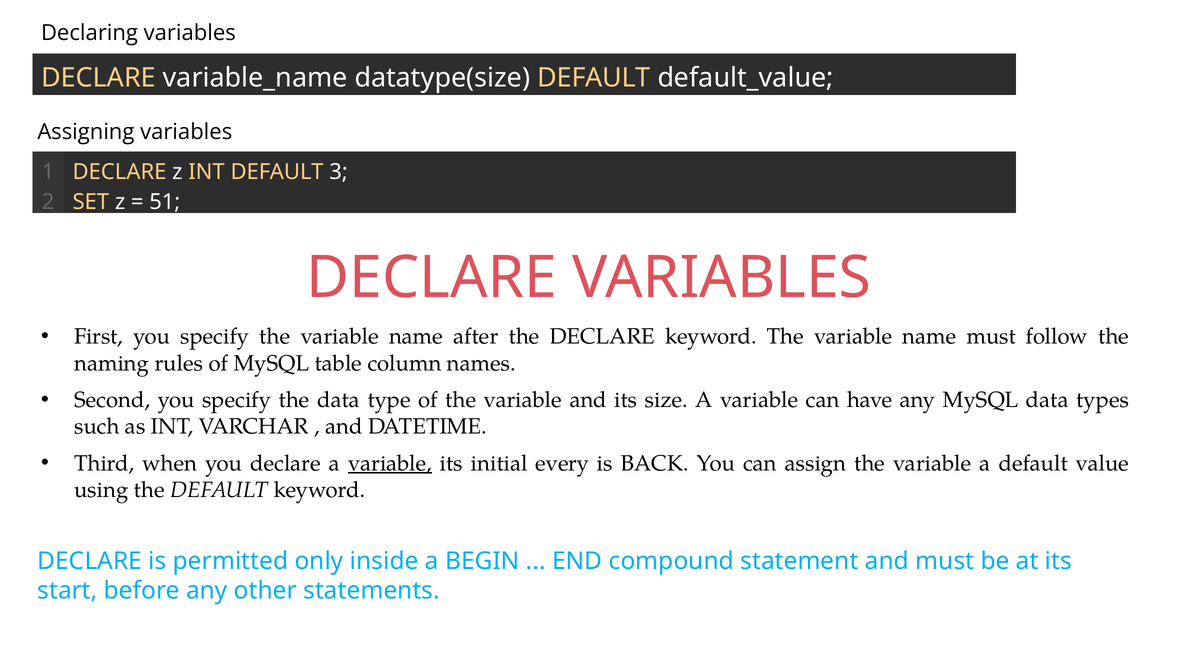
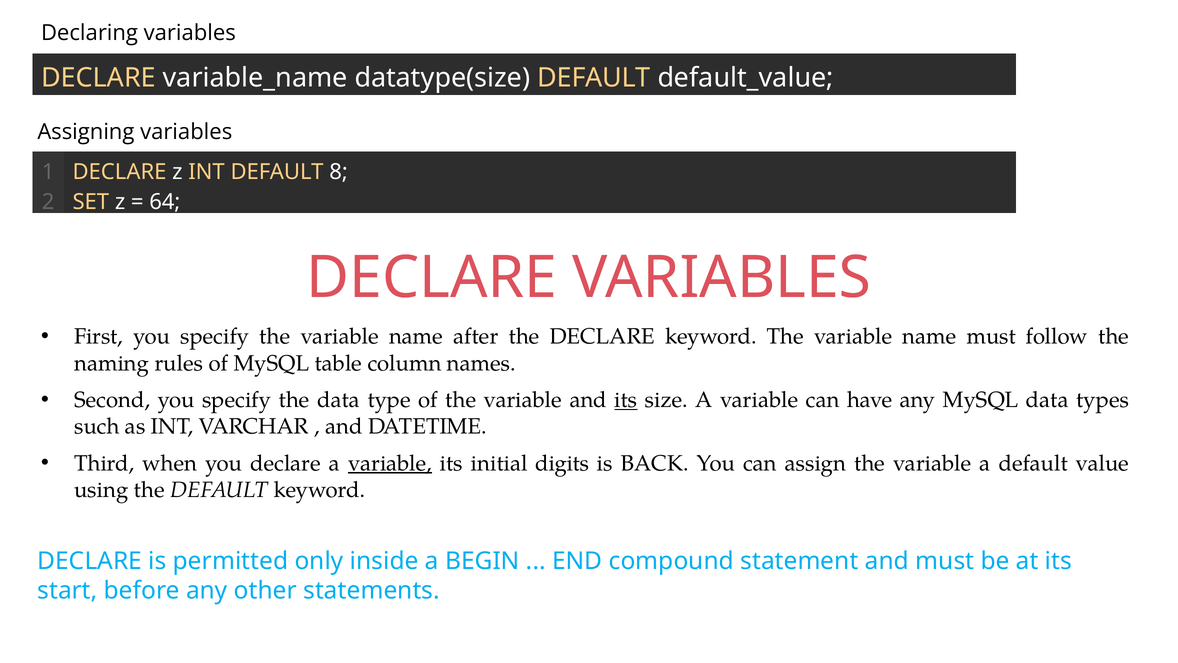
3: 3 -> 8 (339, 172)
51: 51 -> 64 (165, 202)
its underline: none -> present (626, 400)
every: every -> digits (562, 463)
